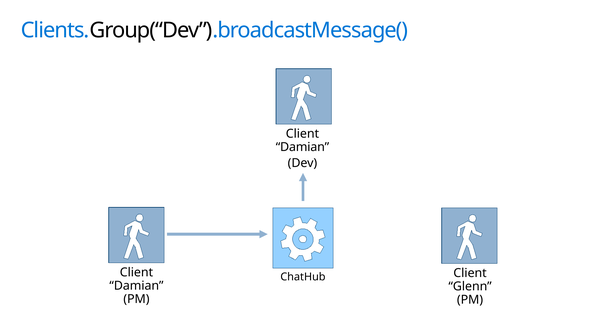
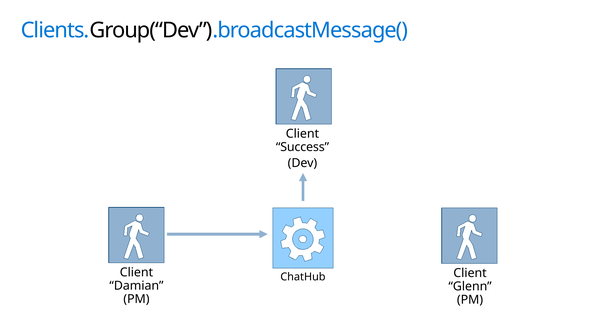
Damian: Damian -> Success (302, 147)
